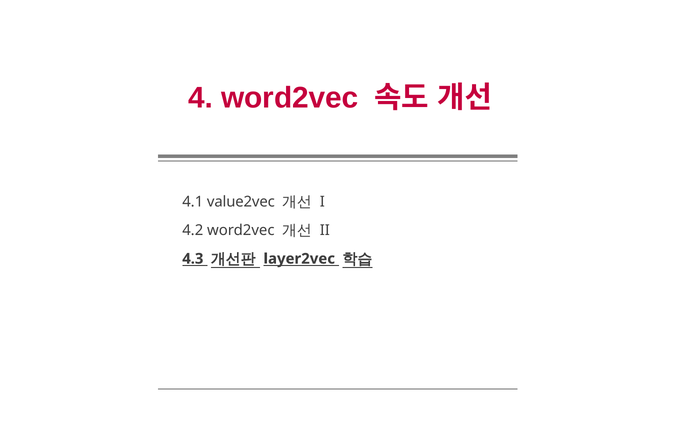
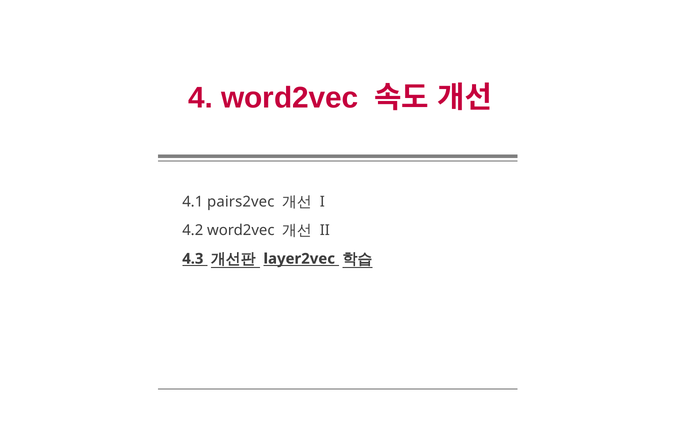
value2vec: value2vec -> pairs2vec (241, 201)
